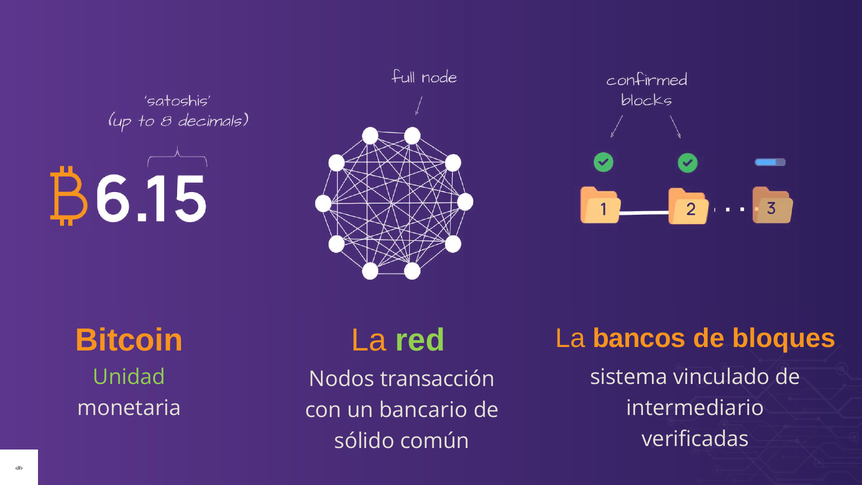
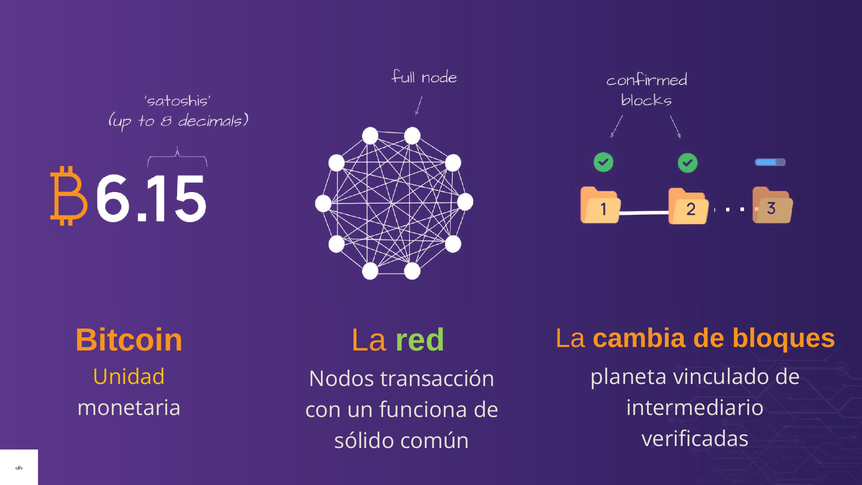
bancos: bancos -> cambia (639, 338)
Unidad colour: light green -> yellow (129, 377)
sistema: sistema -> planeta (629, 377)
bancario: bancario -> funciona (423, 410)
